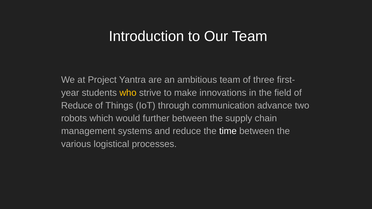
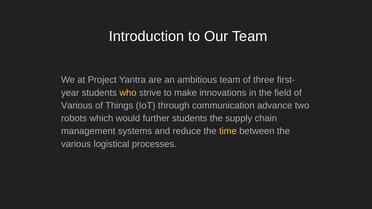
Reduce: Reduce -> Various (77, 106)
further between: between -> students (190, 119)
time colour: white -> yellow (228, 131)
